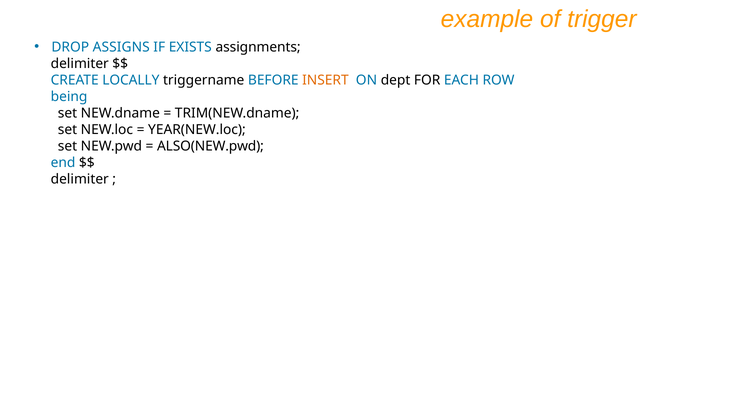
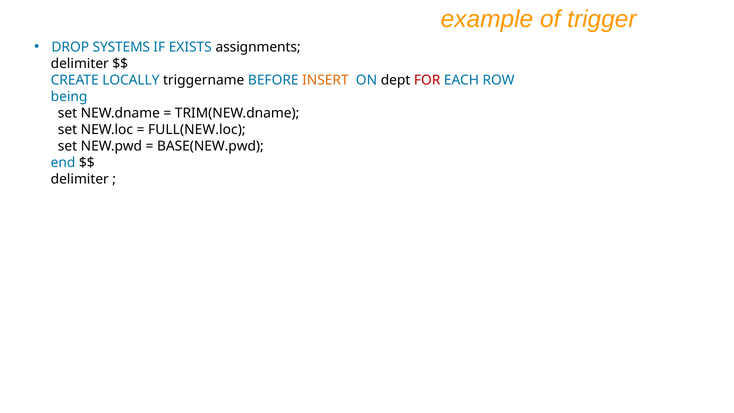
ASSIGNS: ASSIGNS -> SYSTEMS (121, 47)
FOR colour: black -> red (427, 80)
YEAR(NEW.loc: YEAR(NEW.loc -> FULL(NEW.loc (197, 130)
ALSO(NEW.pwd: ALSO(NEW.pwd -> BASE(NEW.pwd (210, 146)
